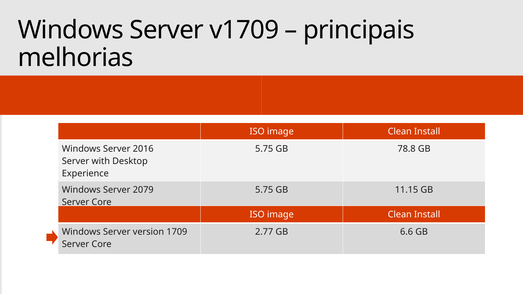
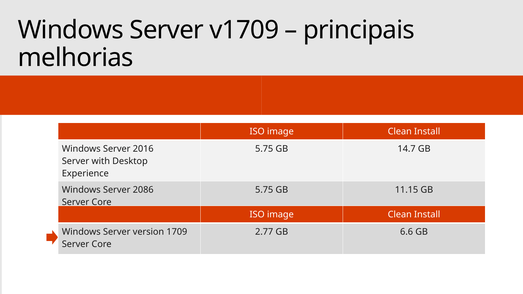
78.8: 78.8 -> 14.7 (407, 149)
2079: 2079 -> 2086 (143, 190)
